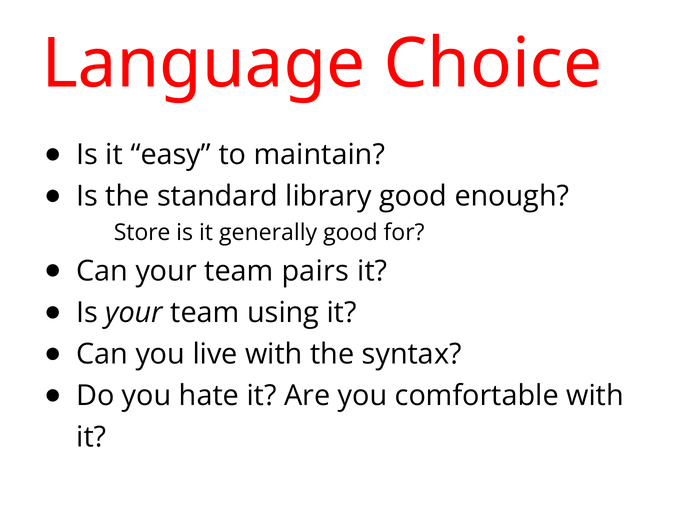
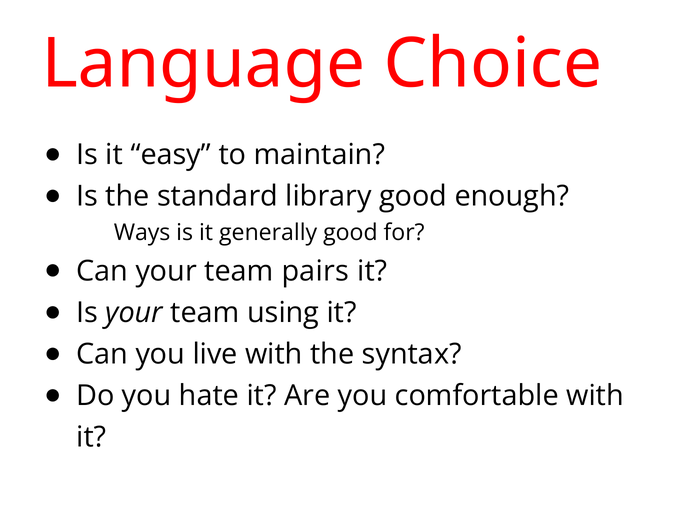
Store: Store -> Ways (142, 232)
